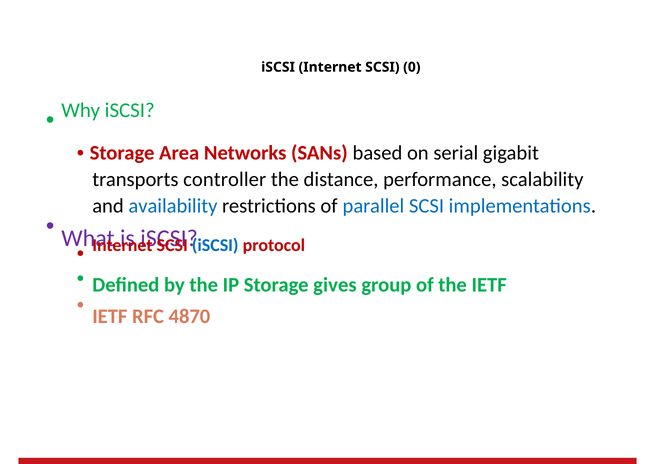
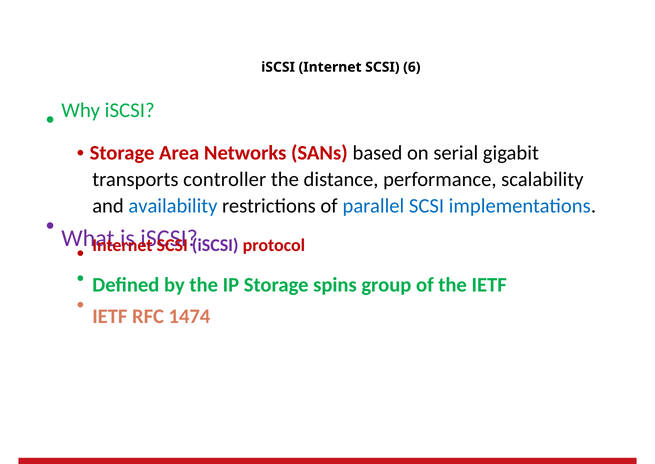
0: 0 -> 6 (412, 67)
iSCSI colour: blue -> purple (215, 245)
gives: gives -> spins (335, 285)
4870: 4870 -> 1474 (189, 316)
